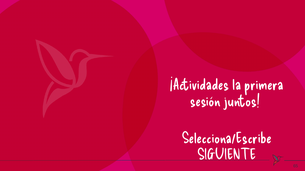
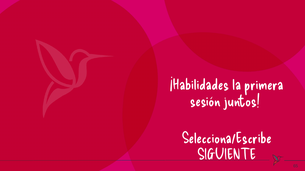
¡Actividades: ¡Actividades -> ¡Habilidades (199, 85)
